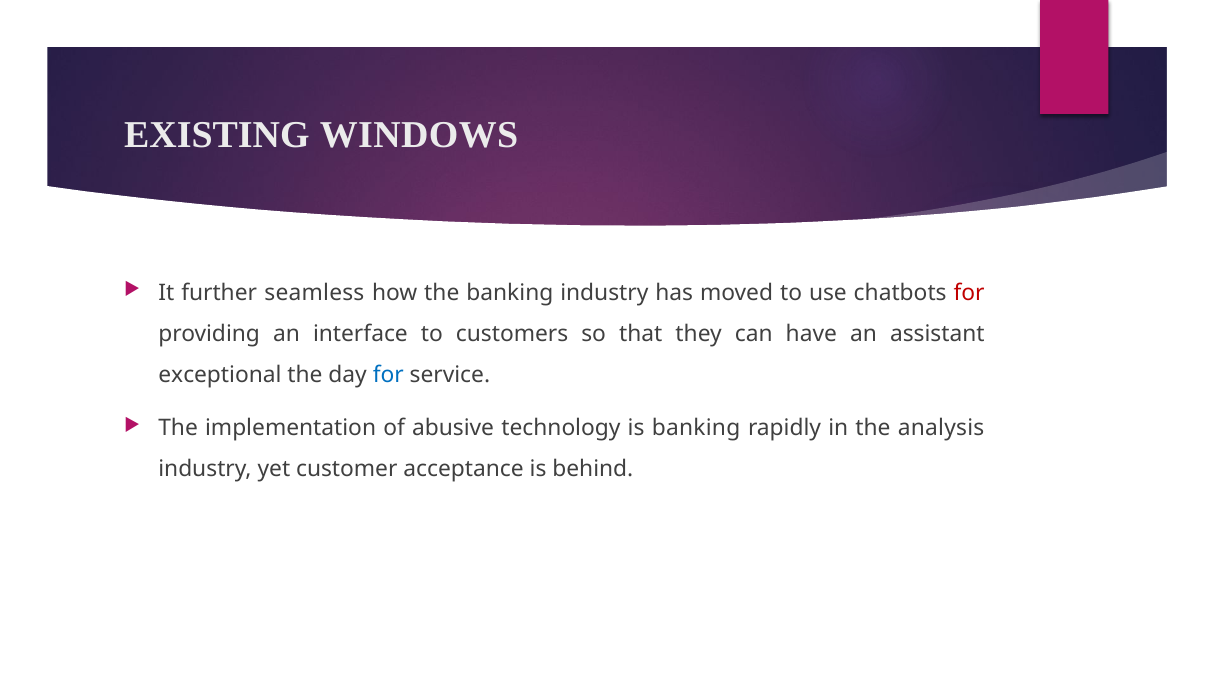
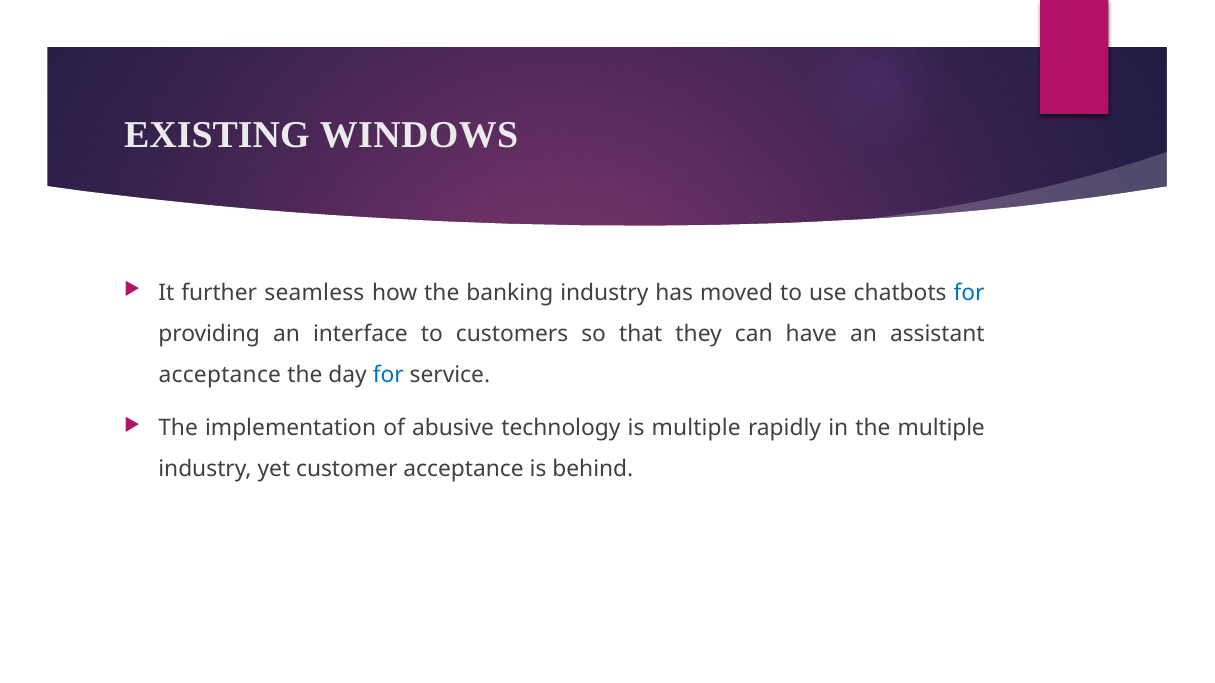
for colour: red -> blue (969, 293)
exceptional: exceptional -> acceptance (220, 375)
is banking: banking -> multiple (696, 429)
the analysis: analysis -> multiple (941, 429)
